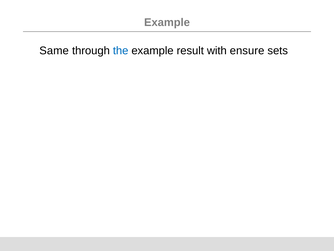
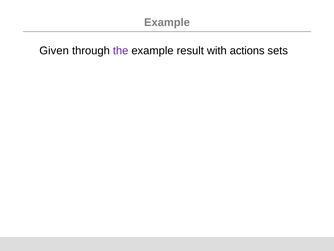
Same: Same -> Given (54, 51)
the colour: blue -> purple (121, 51)
ensure: ensure -> actions (247, 51)
